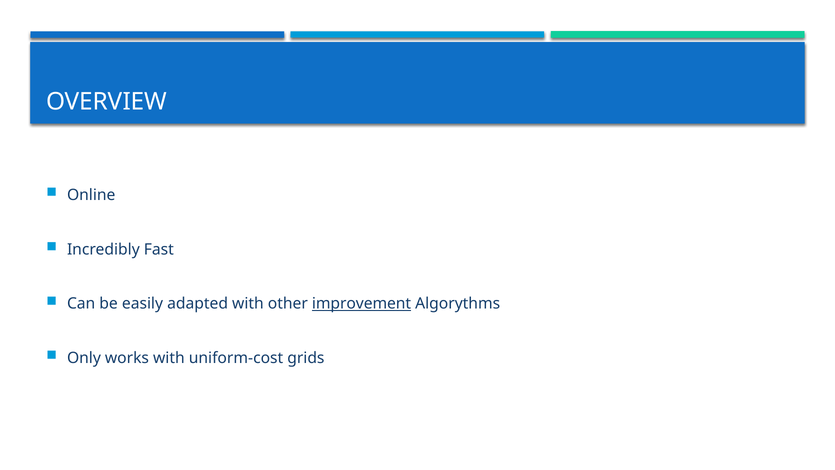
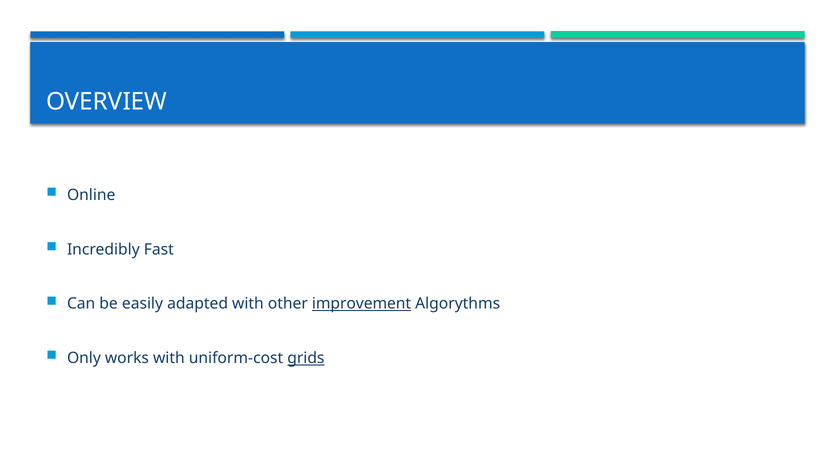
grids underline: none -> present (306, 358)
